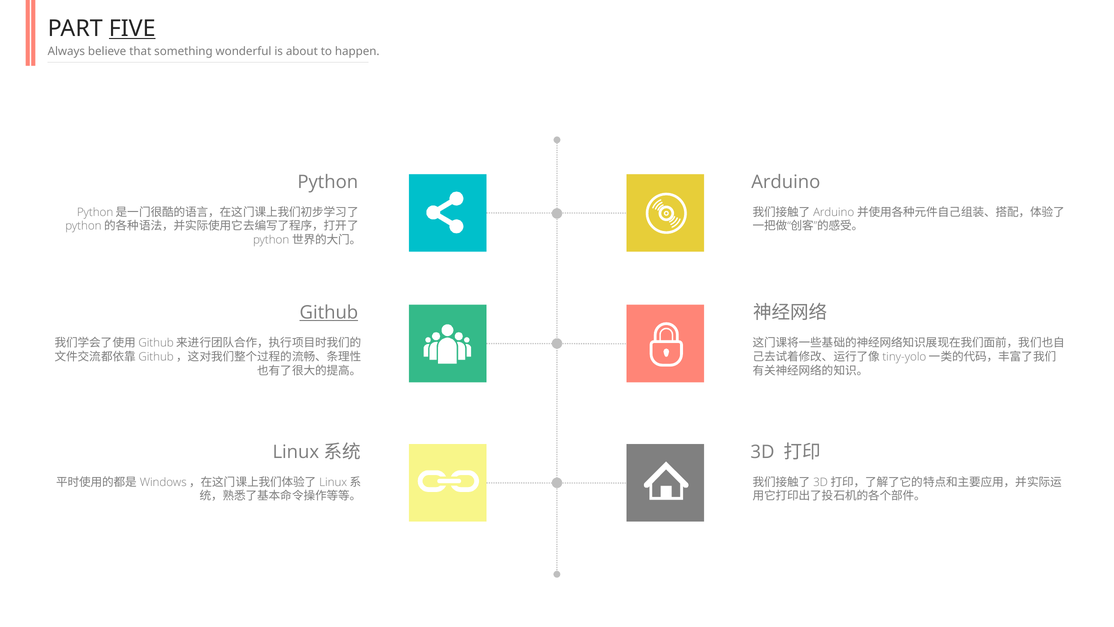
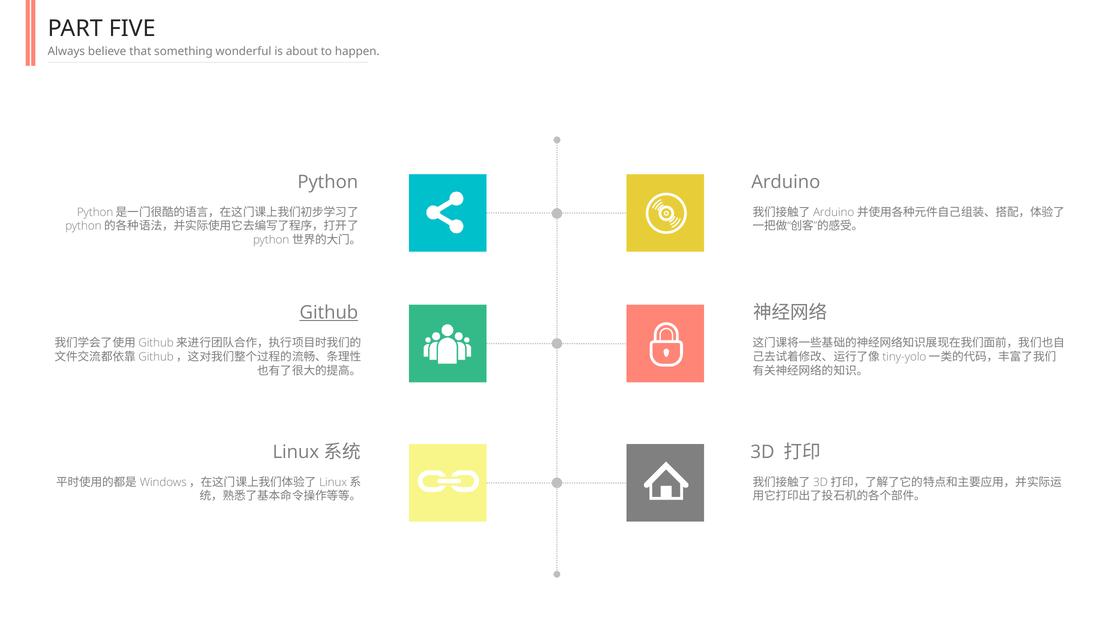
FIVE underline: present -> none (132, 29)
